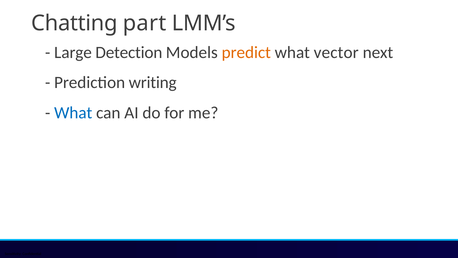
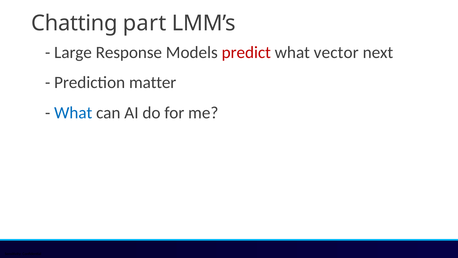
Detection: Detection -> Response (129, 53)
predict colour: orange -> red (246, 53)
writing: writing -> matter (153, 83)
